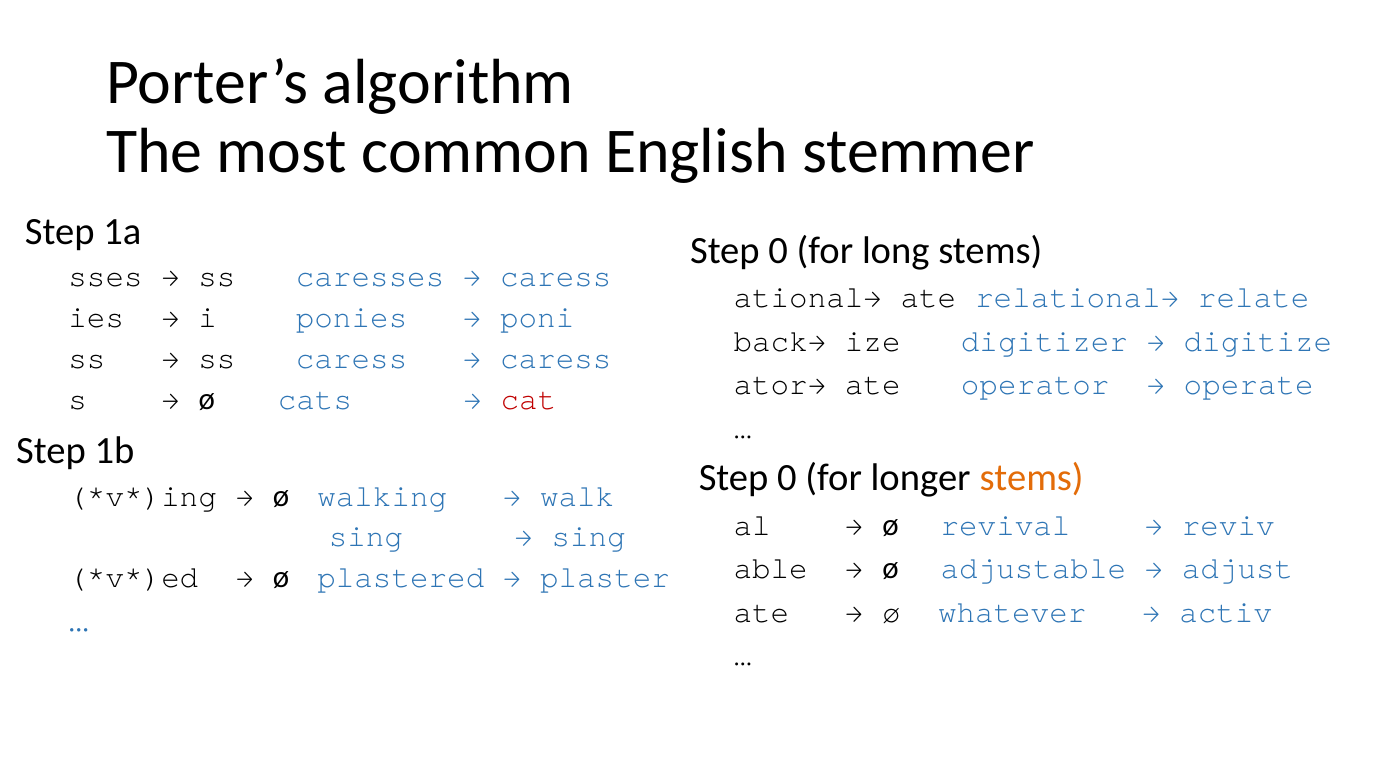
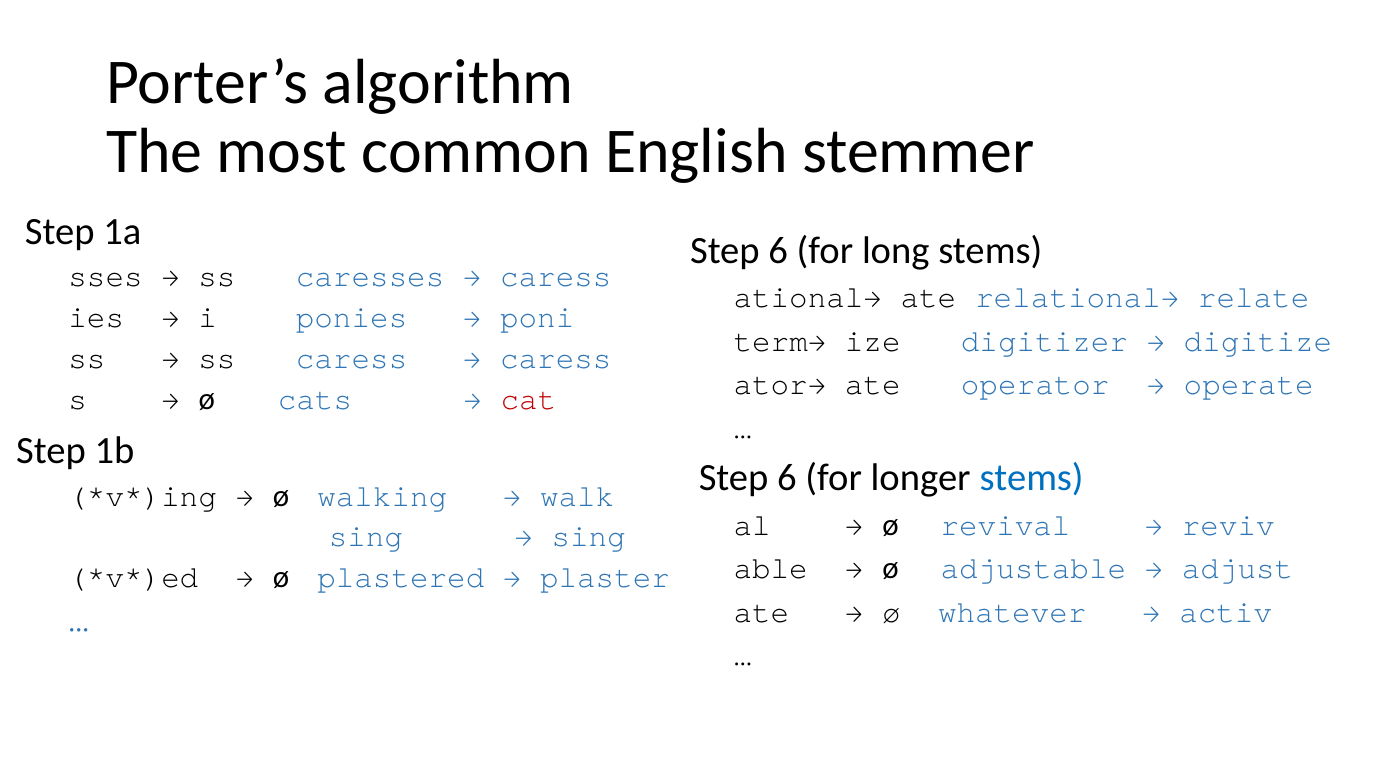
0: 0 -> 6 (778, 251)
back→: back→ -> term→ (780, 341)
0: 0 -> 6 (787, 478)
stems colour: orange -> blue (1032, 478)
